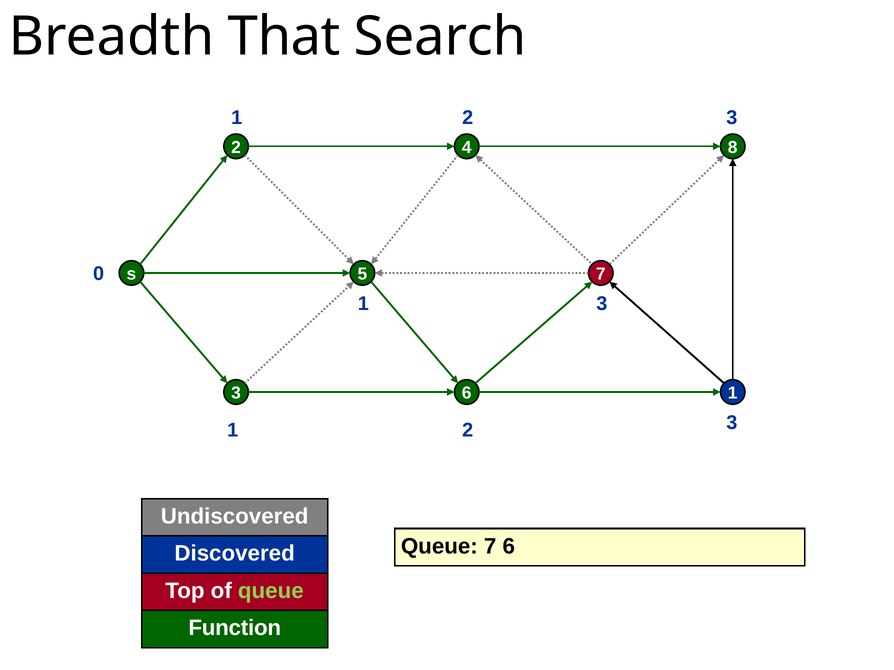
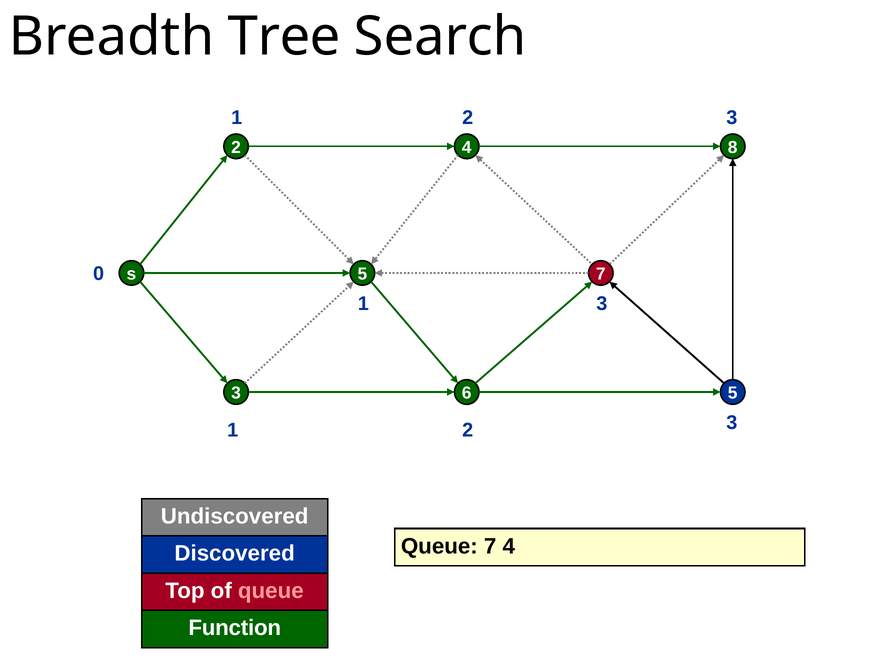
That: That -> Tree (284, 37)
6 1: 1 -> 5 (733, 393)
7 6: 6 -> 4 (509, 547)
queue colour: light green -> pink (271, 591)
